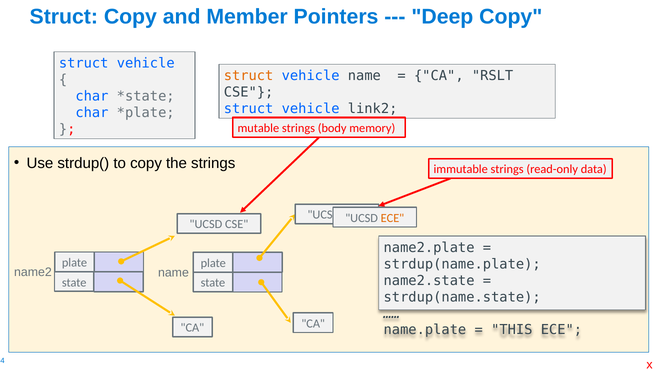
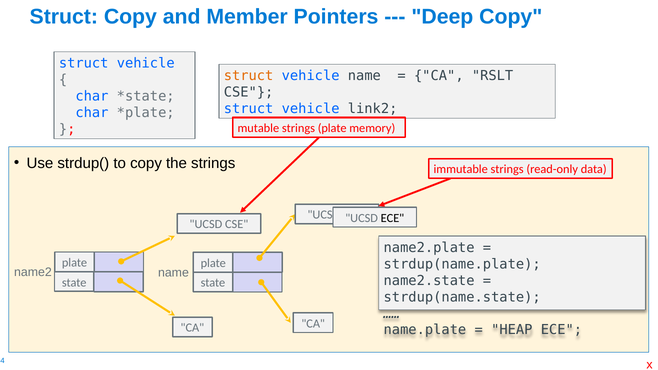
strings body: body -> plate (332, 128)
ECE colour: orange -> black (392, 218)
THIS: THIS -> HEAP (512, 330)
